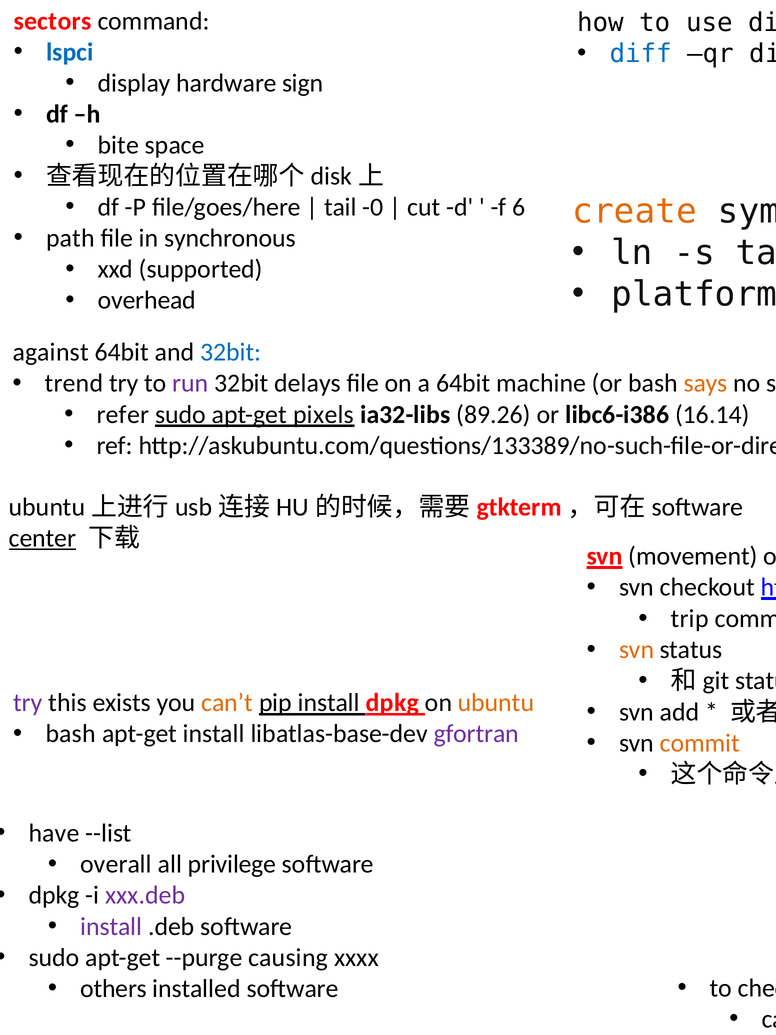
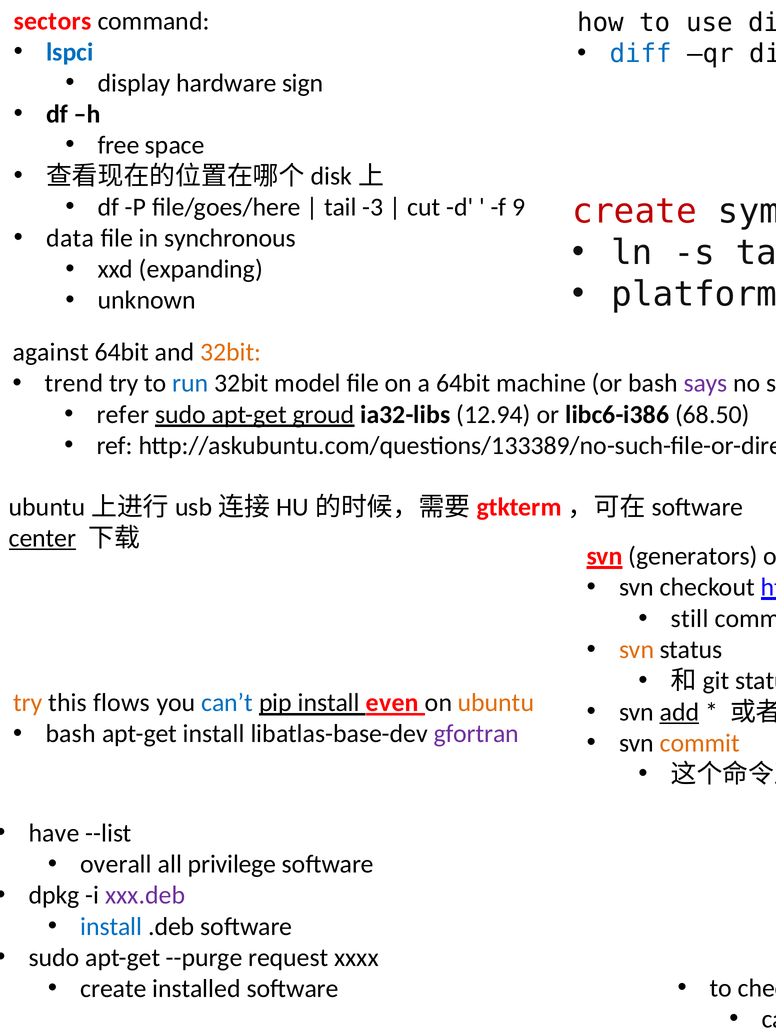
bite: bite -> free (118, 145)
-0: -0 -> -3 (373, 207)
6: 6 -> 9 (519, 207)
create colour: orange -> red (635, 211)
path: path -> data (70, 238)
supported: supported -> expanding (201, 269)
overhead: overhead -> unknown (147, 300)
32bit colour: blue -> orange (231, 352)
run colour: purple -> blue (190, 383)
delays: delays -> model (308, 383)
says colour: orange -> purple (706, 383)
pixels: pixels -> groud (324, 414)
89.26: 89.26 -> 12.94 (493, 414)
16.14: 16.14 -> 68.50 (712, 414)
movement: movement -> generators (693, 556)
trip: trip -> still (690, 619)
try colour: purple -> orange (28, 703)
this exists: exists -> flows (122, 703)
can’t colour: orange -> blue (227, 703)
install dpkg: dpkg -> even (392, 703)
add underline: none -> present (679, 712)
install colour: purple -> blue (111, 926)
causing: causing -> request (288, 957)
others: others -> create (114, 988)
